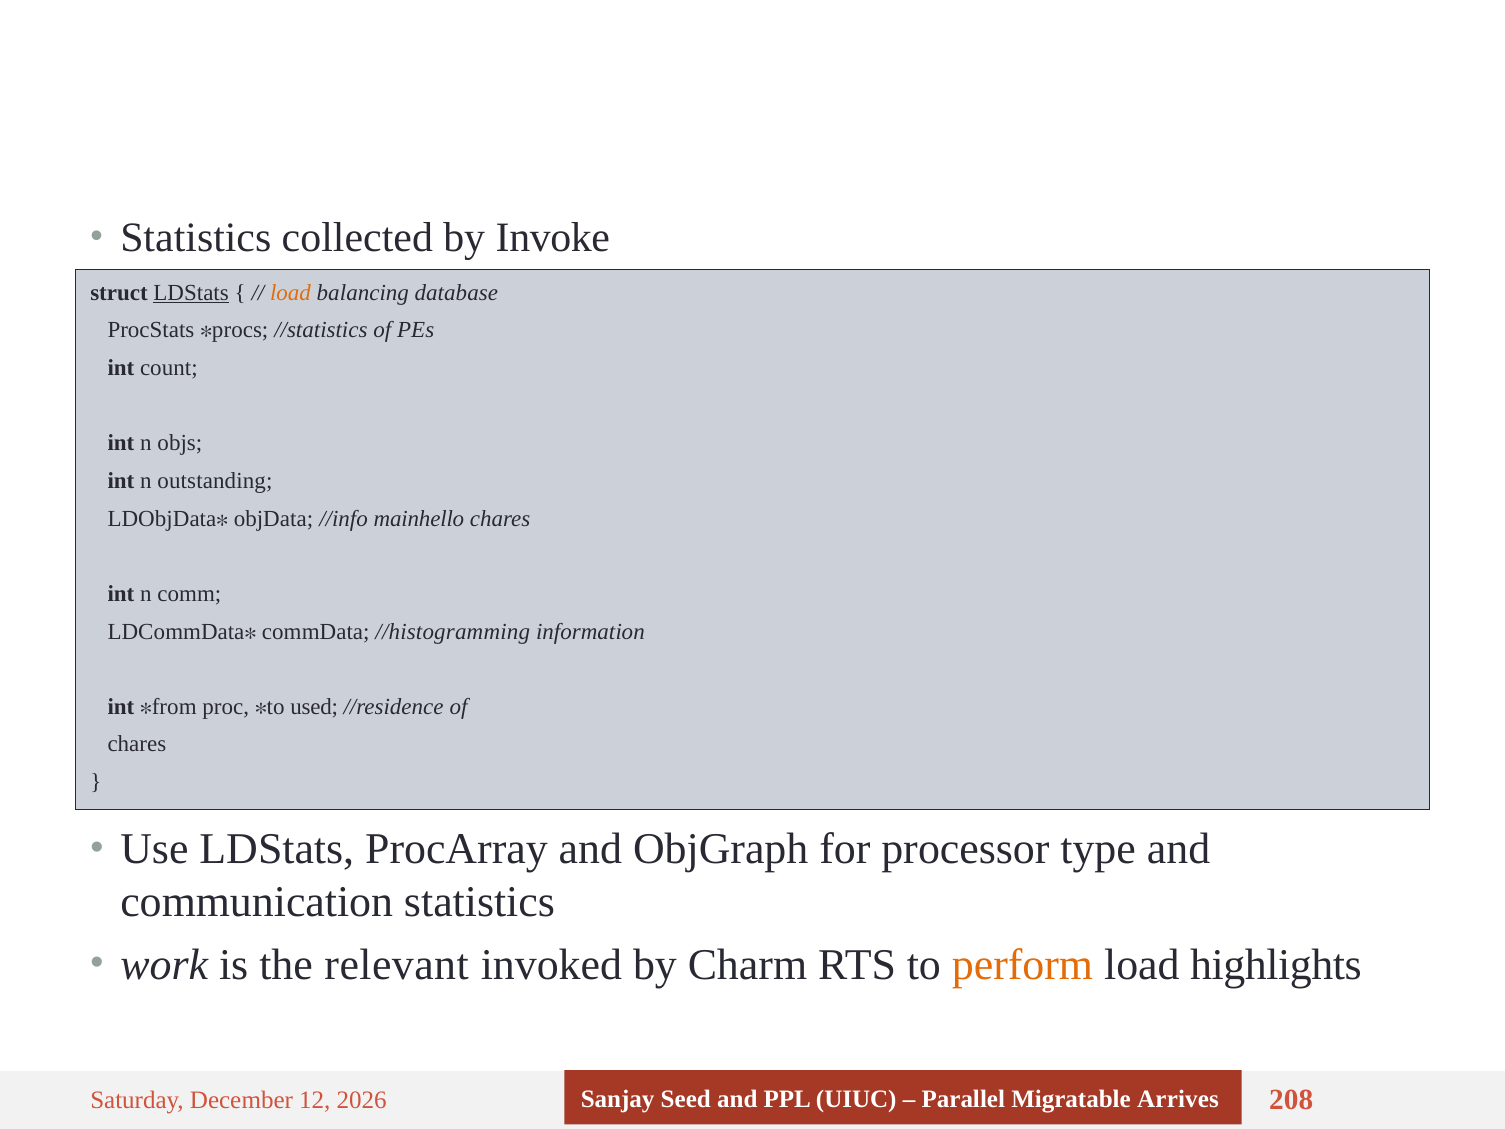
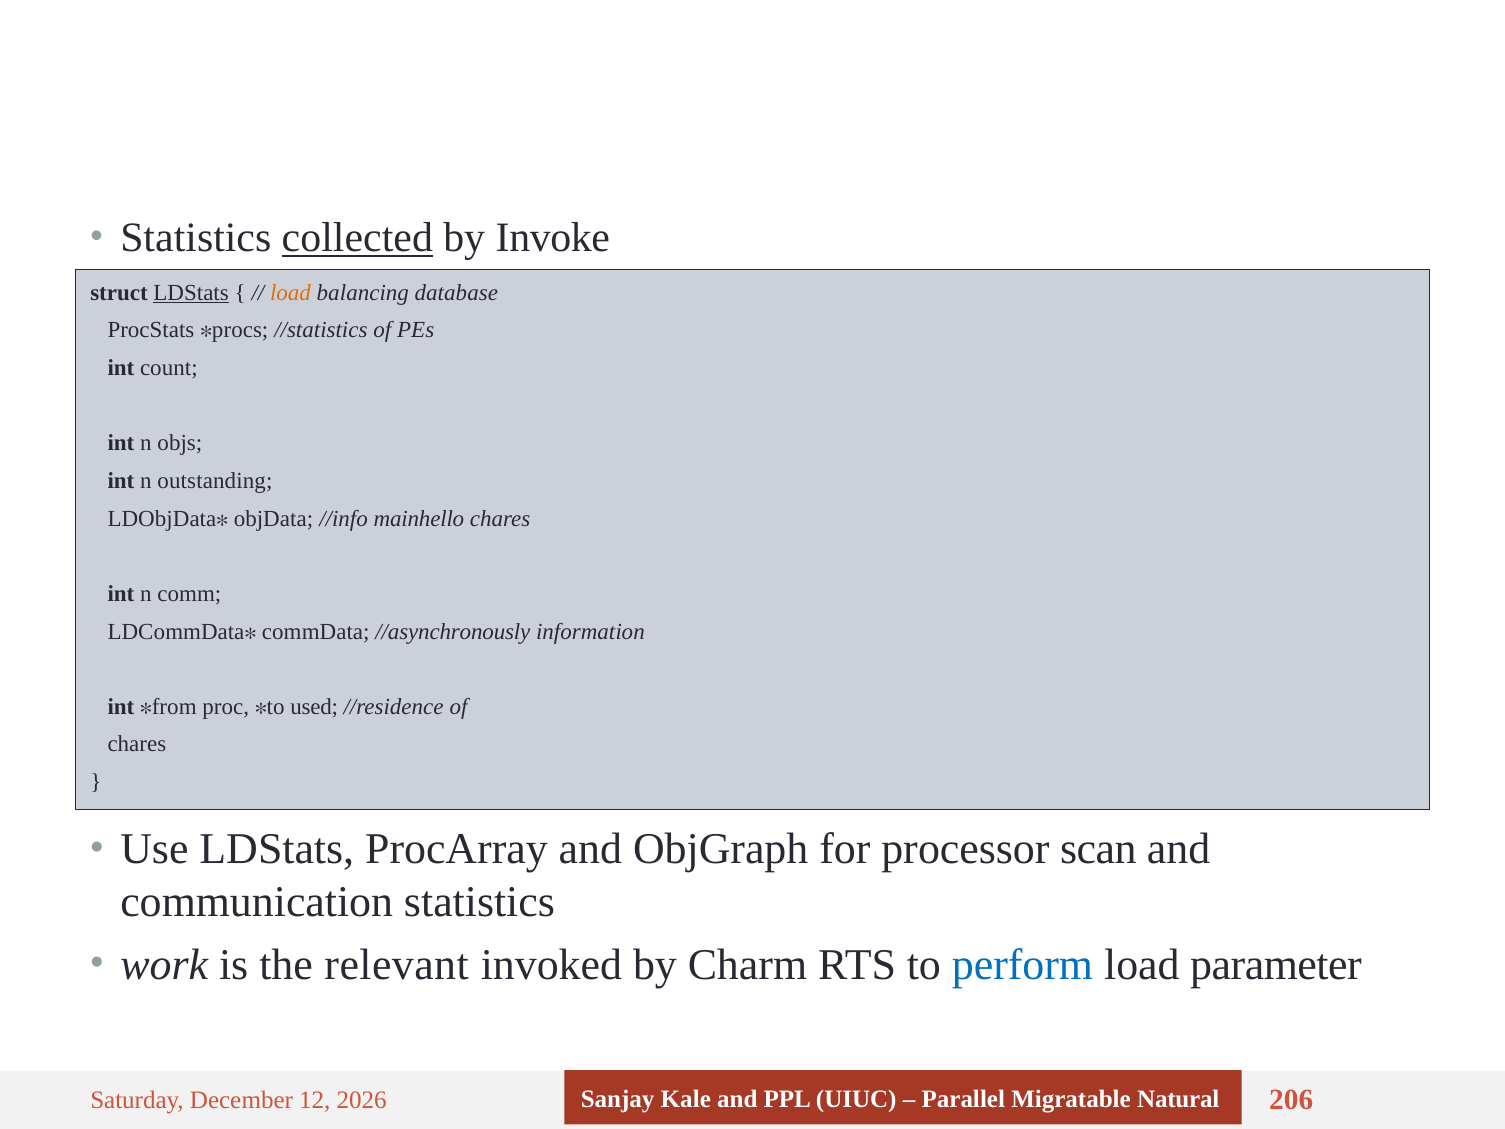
collected underline: none -> present (357, 238)
//histogramming: //histogramming -> //asynchronously (453, 631)
type: type -> scan (1098, 849)
perform colour: orange -> blue (1023, 965)
highlights: highlights -> parameter (1276, 965)
Seed: Seed -> Kale (686, 1099)
Arrives: Arrives -> Natural (1178, 1099)
208: 208 -> 206 (1291, 1100)
